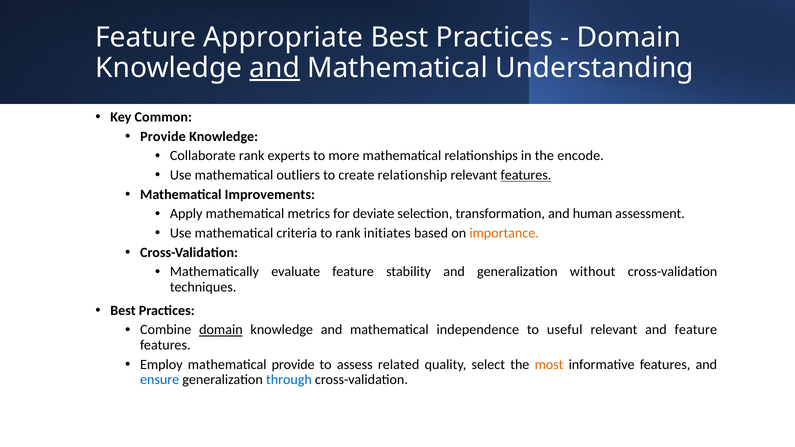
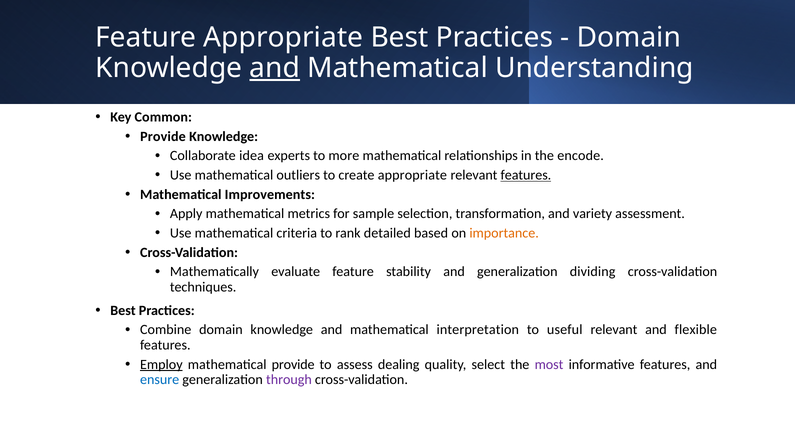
Collaborate rank: rank -> idea (252, 156)
create relationship: relationship -> appropriate (412, 175)
deviate: deviate -> sample (373, 214)
human: human -> variety (593, 214)
initiates: initiates -> detailed (387, 233)
without: without -> dividing (593, 272)
domain underline: present -> none (221, 330)
independence: independence -> interpretation (478, 330)
and feature: feature -> flexible (696, 330)
Employ underline: none -> present (161, 365)
related: related -> dealing (399, 365)
most colour: orange -> purple (549, 365)
through colour: blue -> purple (289, 380)
